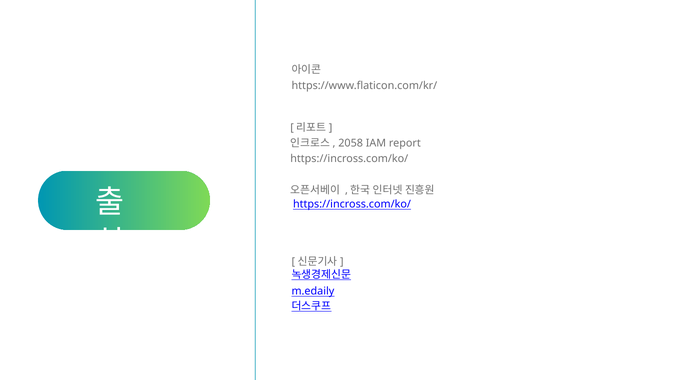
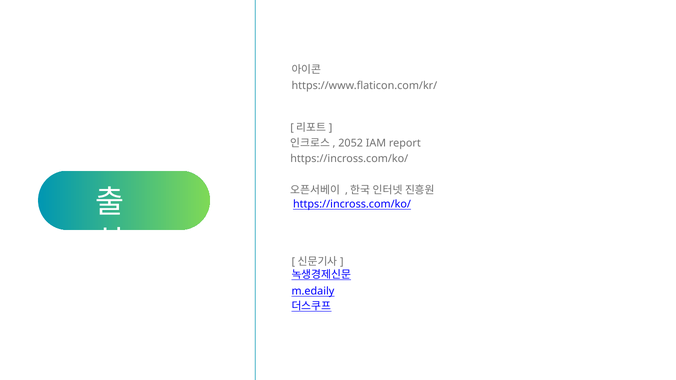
2058: 2058 -> 2052 (351, 143)
